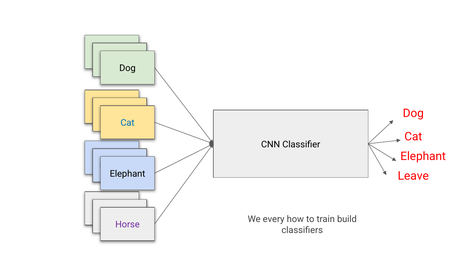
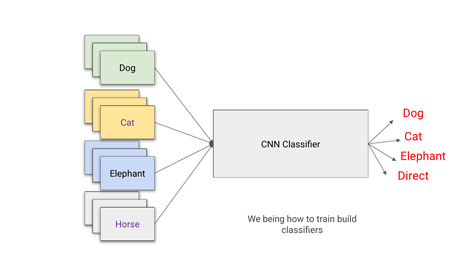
Cat colour: blue -> purple (127, 123)
Leave: Leave -> Direct (413, 176)
every: every -> being (274, 219)
